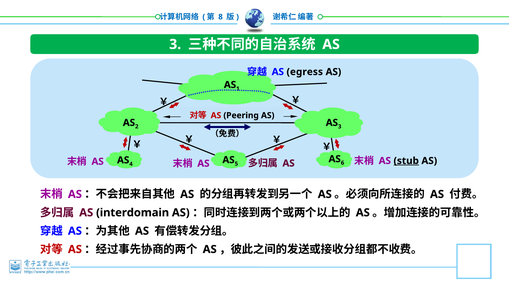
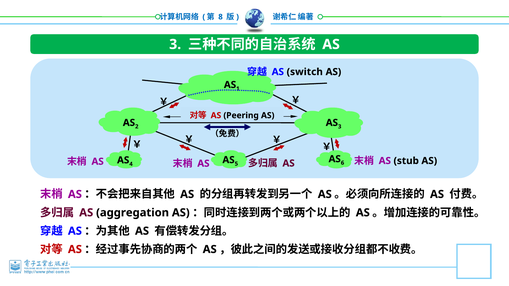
egress: egress -> switch (305, 72)
stub underline: present -> none (406, 161)
interdomain: interdomain -> aggregation (133, 213)
